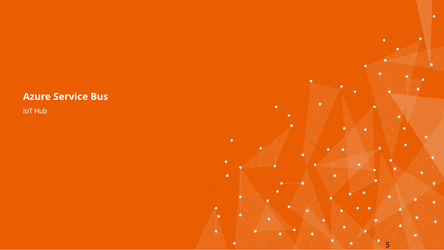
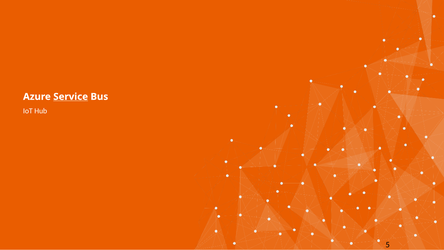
Service underline: none -> present (71, 97)
